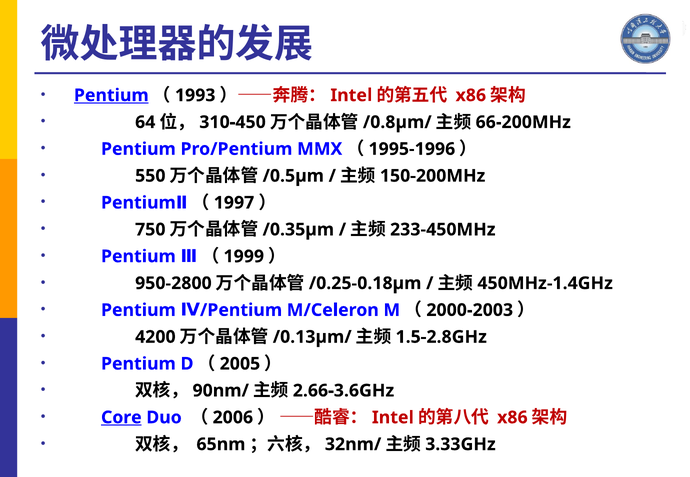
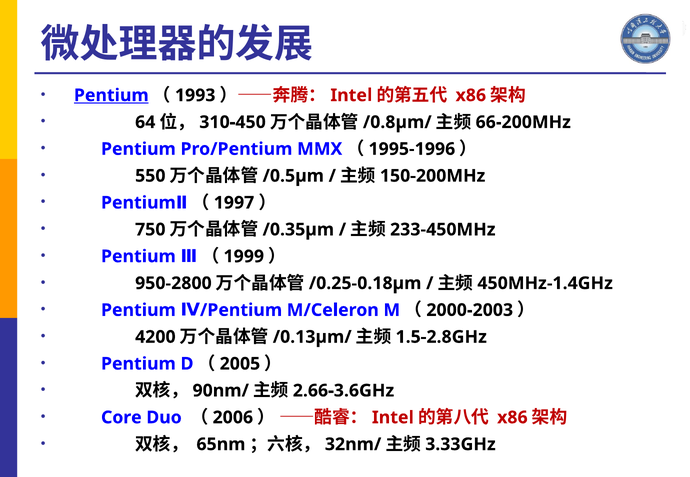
Core underline: present -> none (121, 418)
